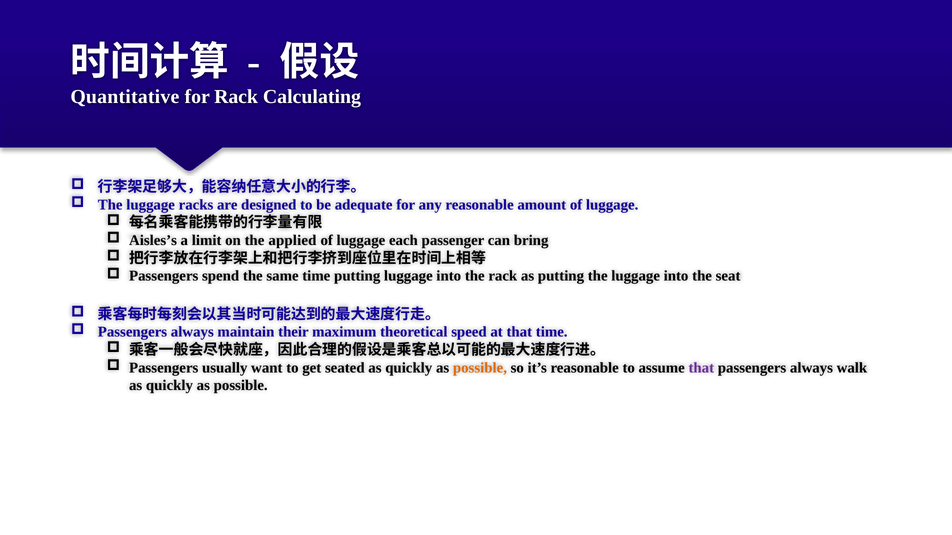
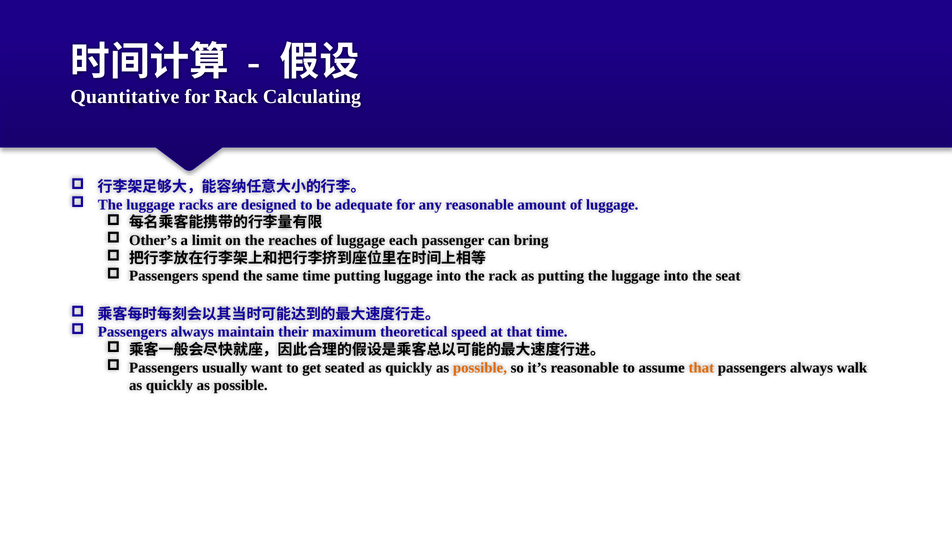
Aisles’s: Aisles’s -> Other’s (153, 241)
applied: applied -> reaches (292, 241)
that colour: purple -> orange (701, 368)
